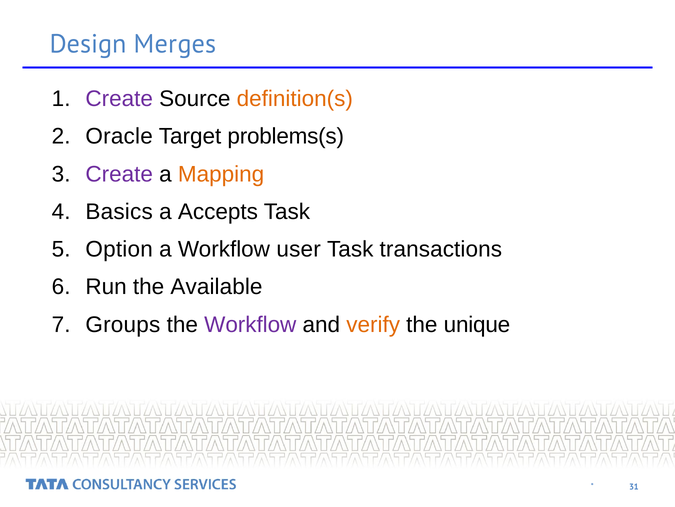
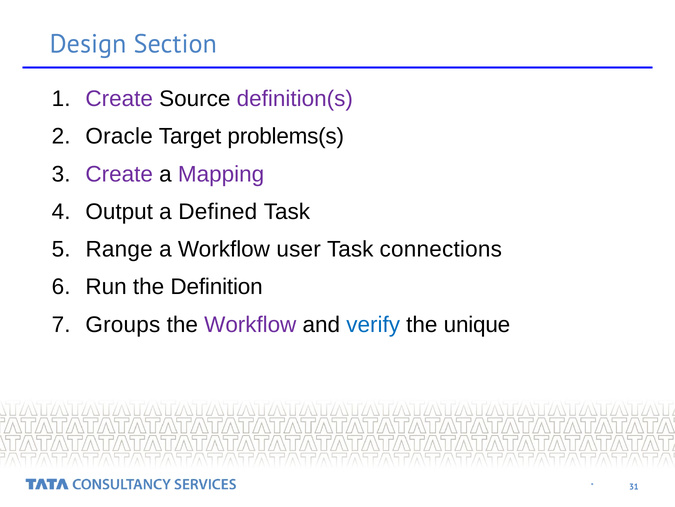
Merges: Merges -> Section (175, 44)
definition(s colour: orange -> purple (295, 99)
Mapping colour: orange -> purple (221, 174)
Basics: Basics -> Output (119, 211)
Accepts: Accepts -> Defined (218, 211)
Option: Option -> Range (119, 249)
transactions: transactions -> connections (441, 249)
Available: Available -> Definition (217, 287)
verify colour: orange -> blue (373, 324)
